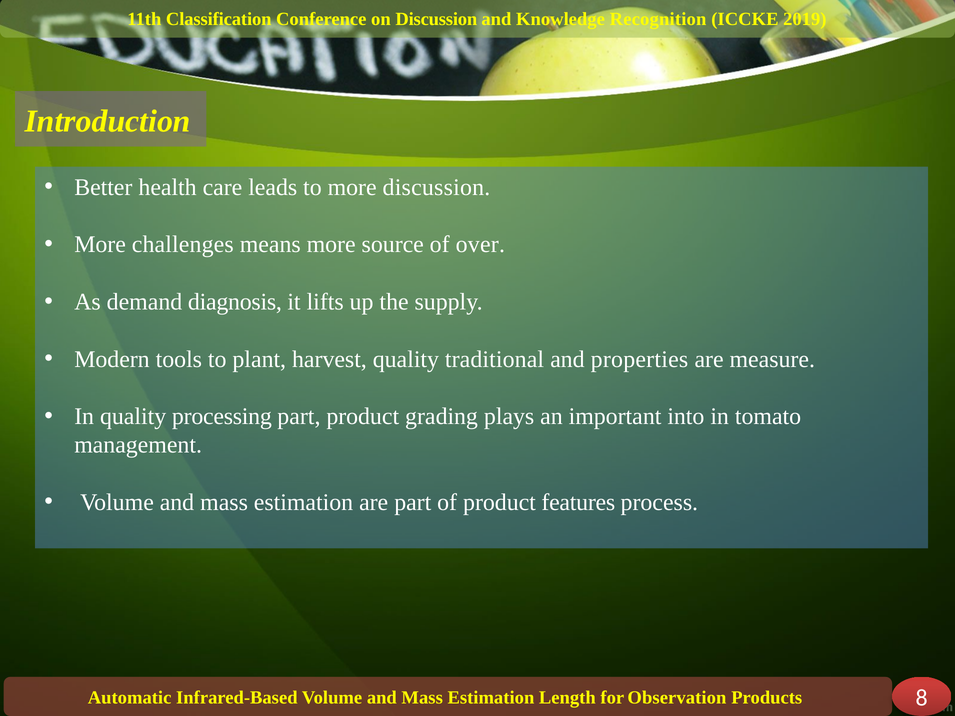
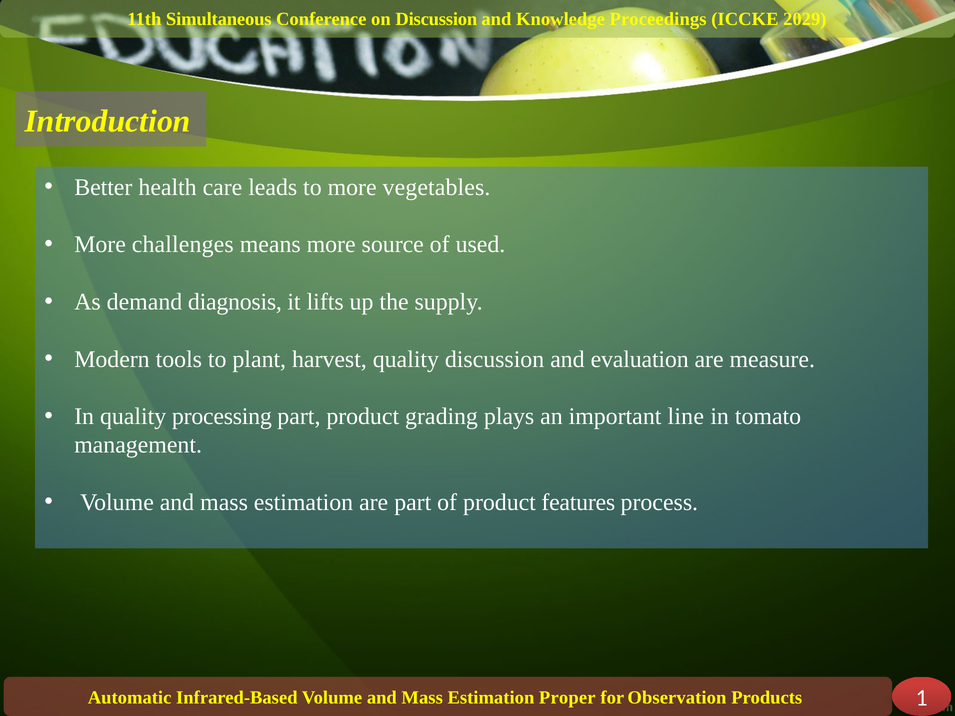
Classification: Classification -> Simultaneous (219, 19)
Recognition: Recognition -> Proceedings (658, 19)
2019: 2019 -> 2029 (805, 19)
more discussion: discussion -> vegetables (437, 187)
over: over -> used (480, 245)
quality traditional: traditional -> discussion (495, 359)
properties: properties -> evaluation (640, 359)
into: into -> line (686, 417)
Length: Length -> Proper (567, 698)
8: 8 -> 1 (922, 698)
